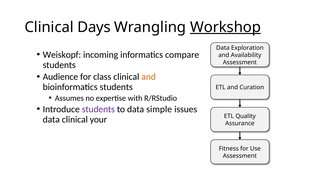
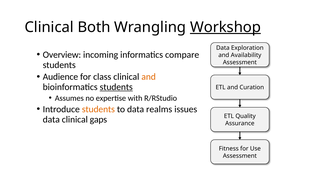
Days: Days -> Both (94, 27)
Weiskopf: Weiskopf -> Overview (62, 55)
students underline: none -> present (116, 87)
students colour: purple -> orange (98, 109)
simple: simple -> realms (159, 109)
your: your -> gaps (98, 119)
